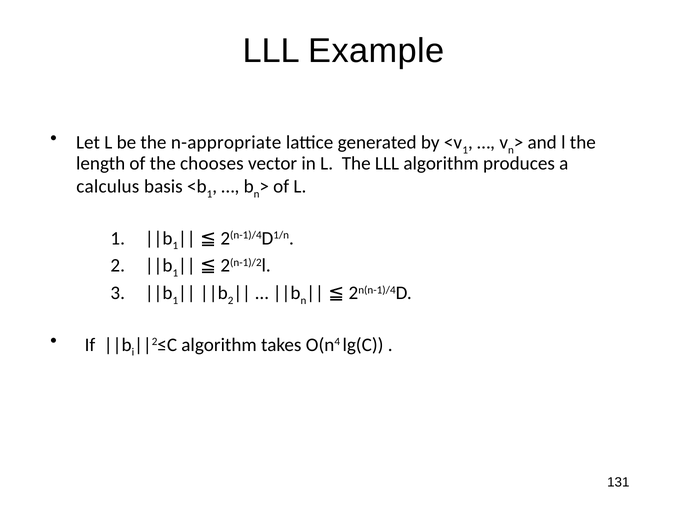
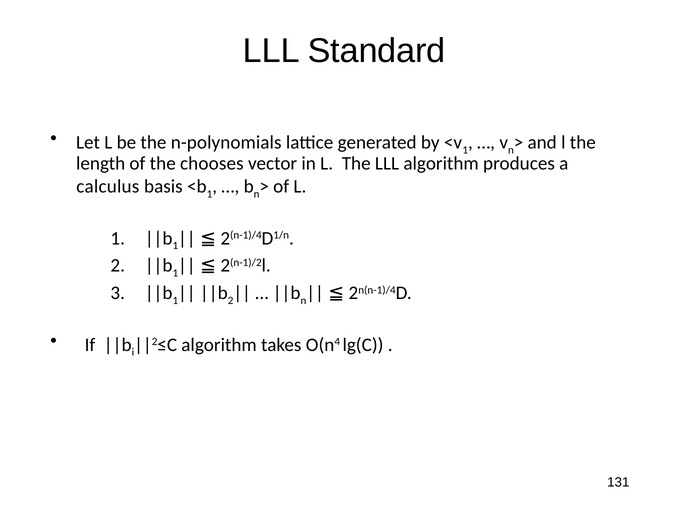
Example: Example -> Standard (377, 51)
n-appropriate: n-appropriate -> n-polynomials (226, 142)
